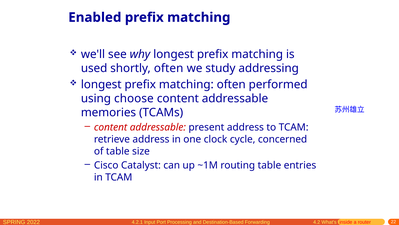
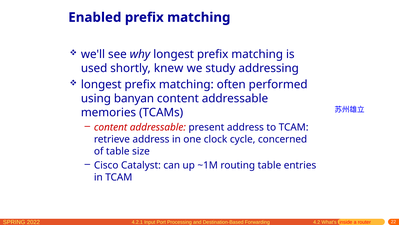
shortly often: often -> knew (169, 68)
choose: choose -> banyan (134, 98)
